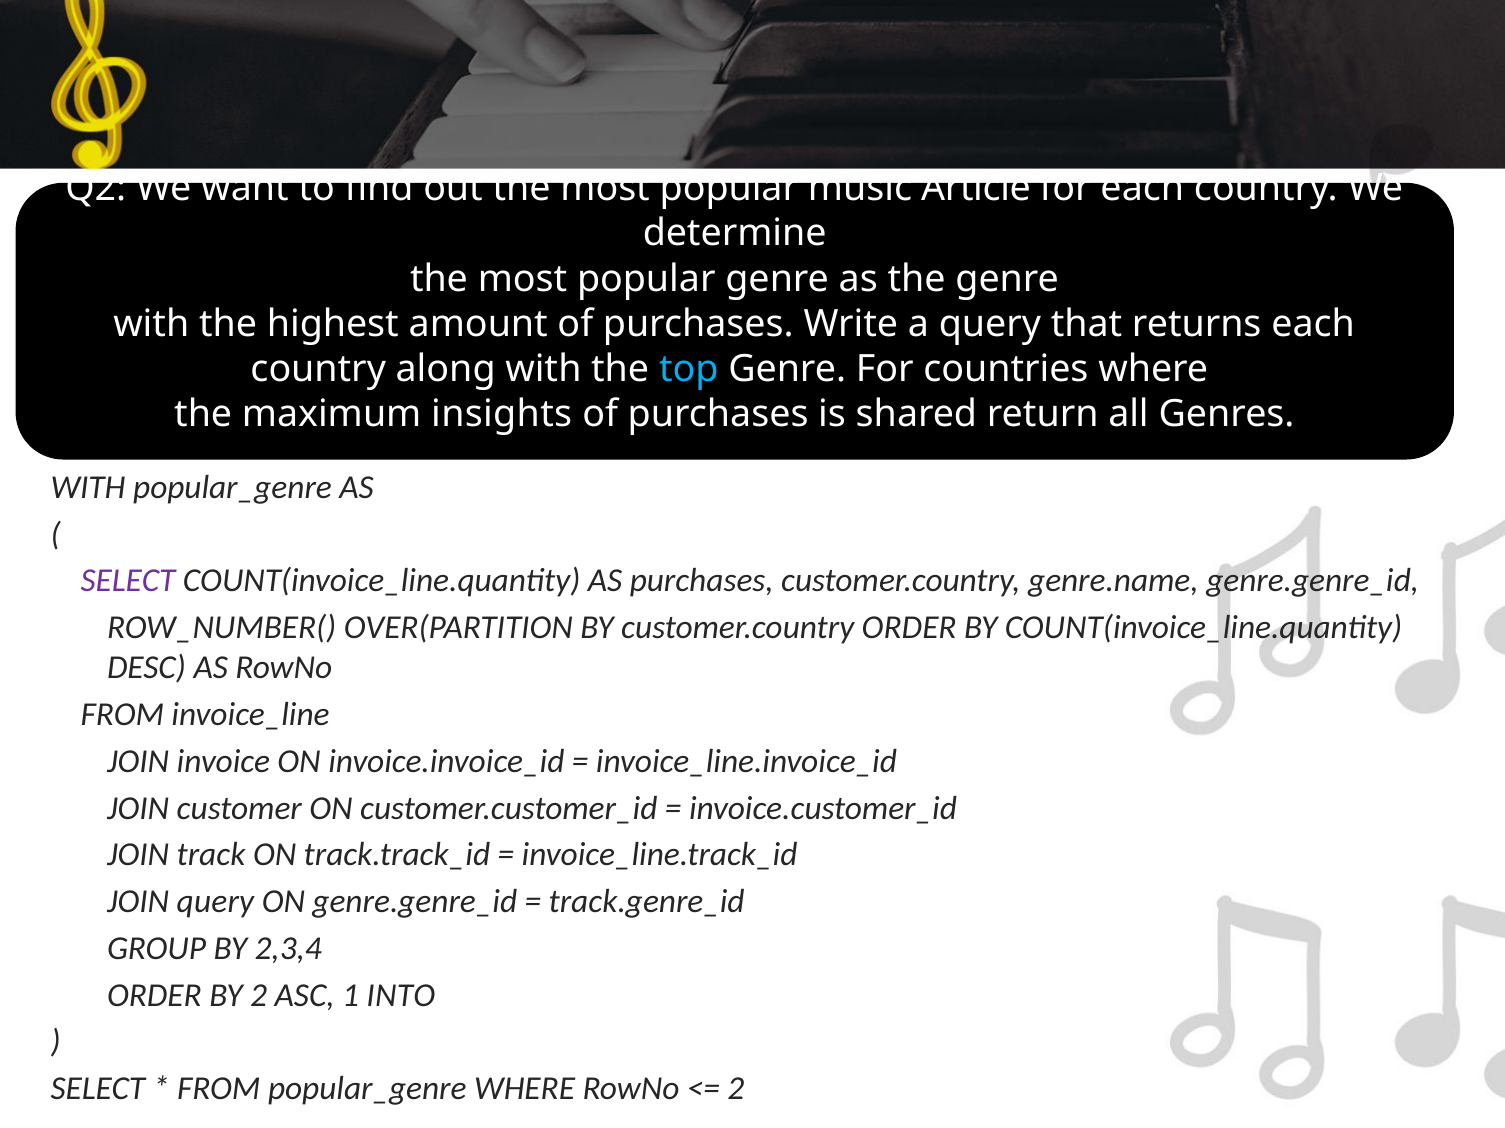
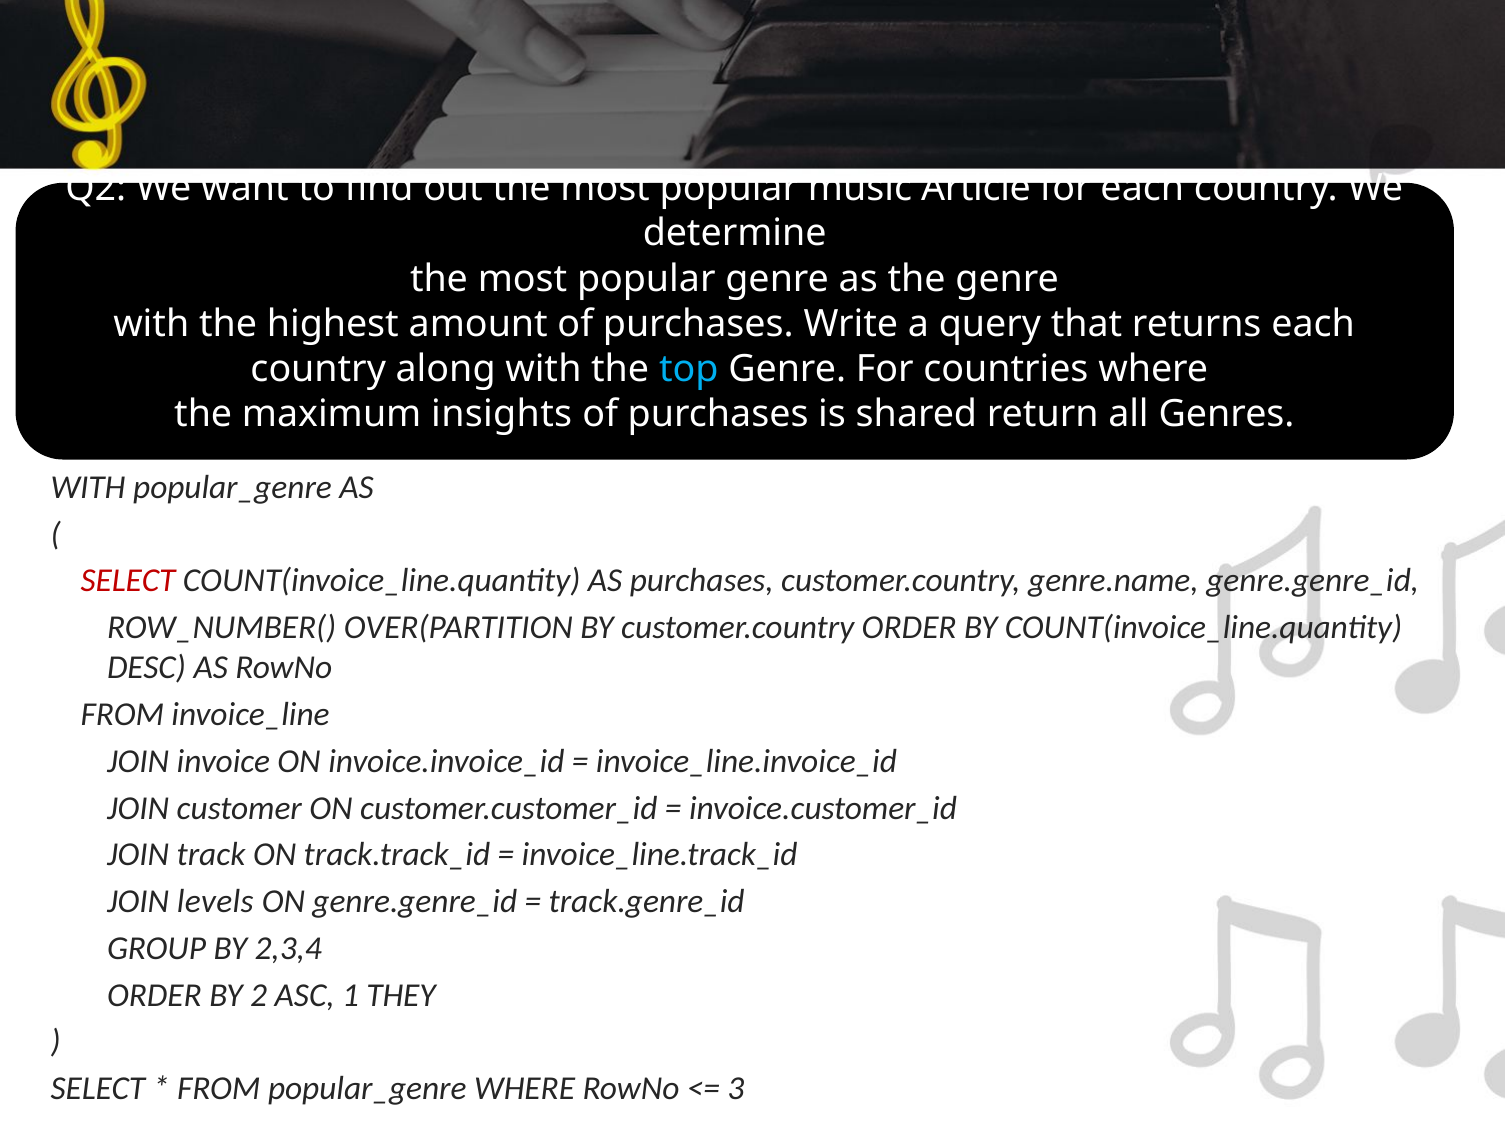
SELECT colour: purple -> red (128, 581)
JOIN query: query -> levels (215, 902)
INTO: INTO -> THEY (401, 996)
2: 2 -> 3 (736, 1089)
